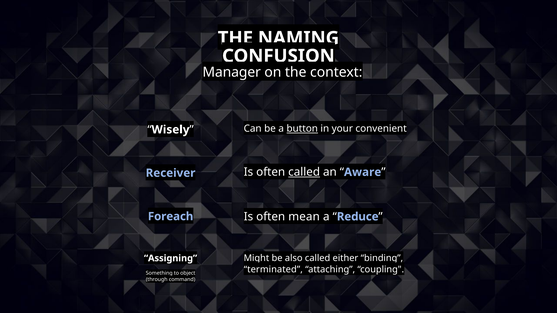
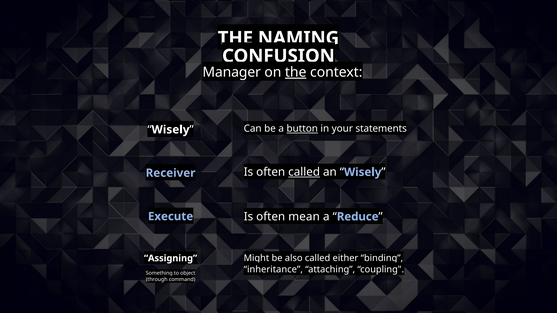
the underline: none -> present (296, 72)
convenient: convenient -> statements (381, 129)
Aware: Aware -> Wisely (363, 172)
Foreach: Foreach -> Execute (171, 217)
terminated: terminated -> inheritance (273, 270)
